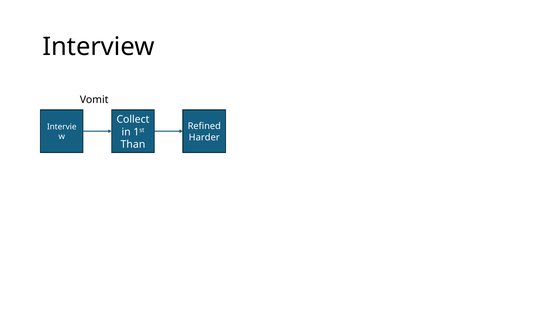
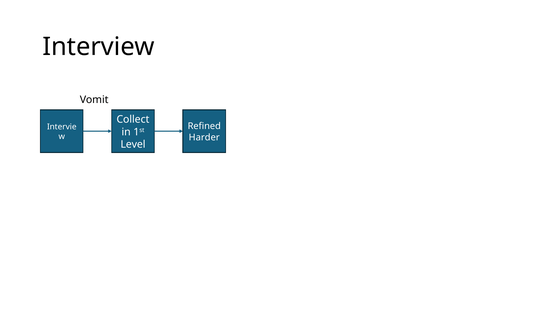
Than: Than -> Level (133, 145)
